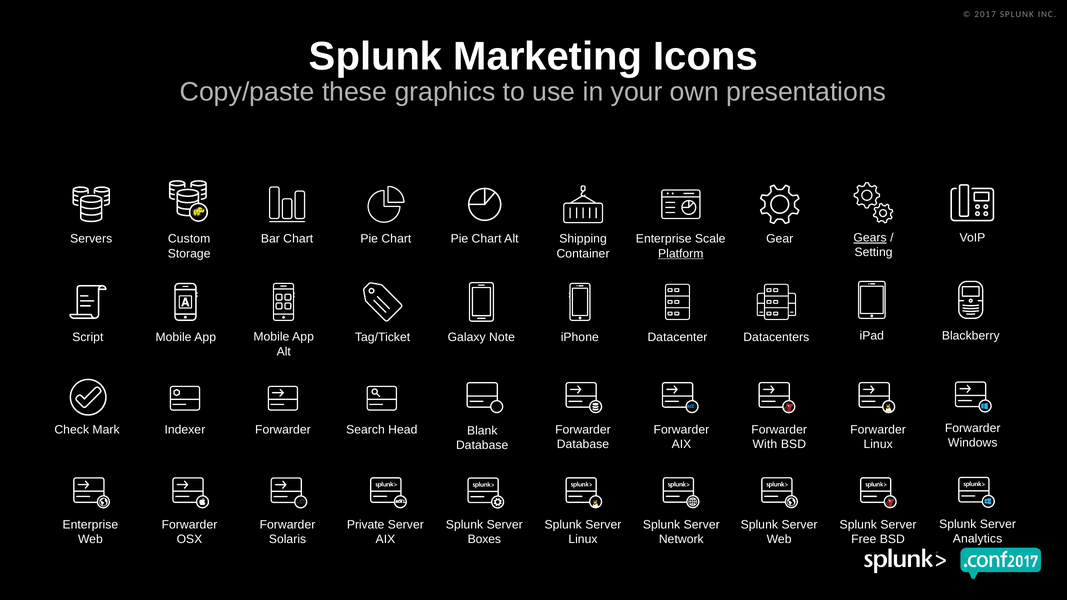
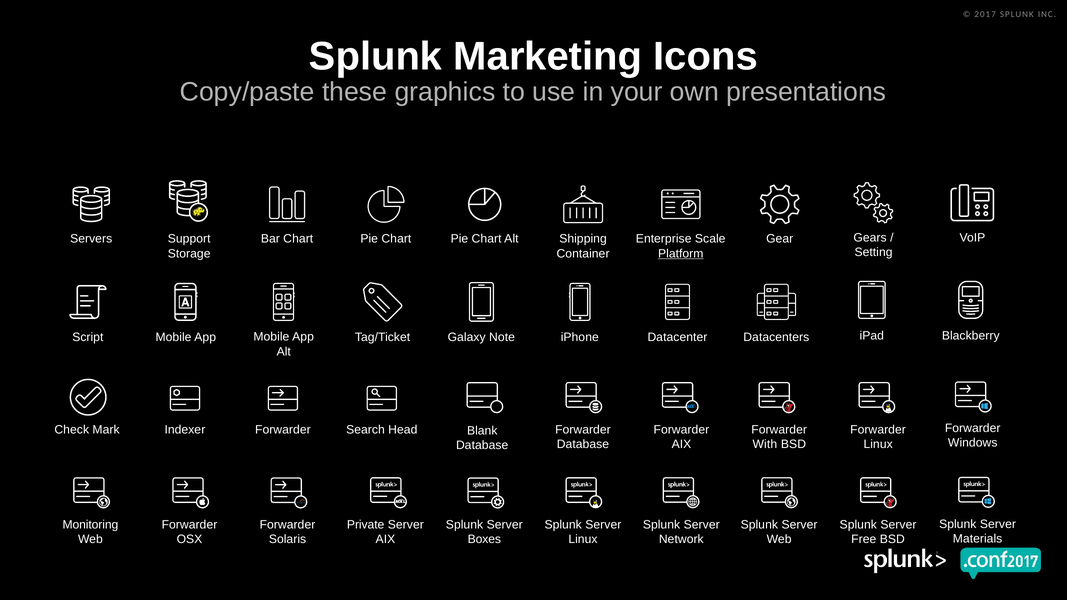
Gears underline: present -> none (870, 238)
Custom: Custom -> Support (189, 239)
Enterprise: Enterprise -> Monitoring (90, 525)
Analytics: Analytics -> Materials (978, 539)
